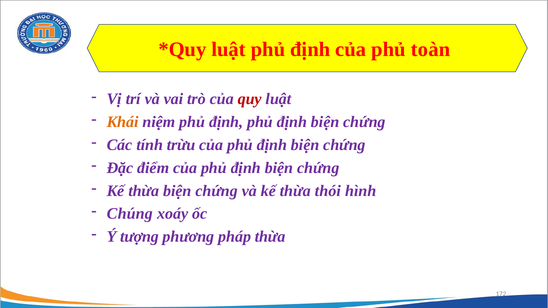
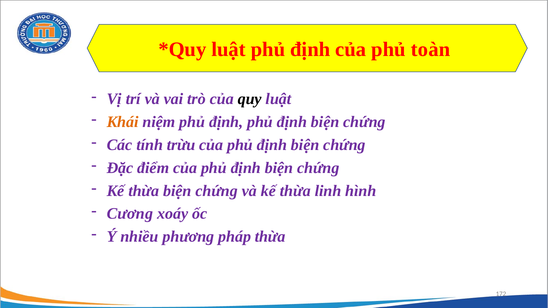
quy colour: red -> black (250, 99)
thói: thói -> linh (328, 191)
Chúng: Chúng -> Cương (130, 214)
tượng: tượng -> nhiều (139, 237)
